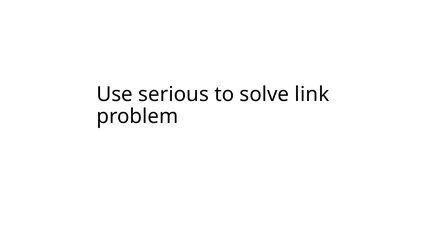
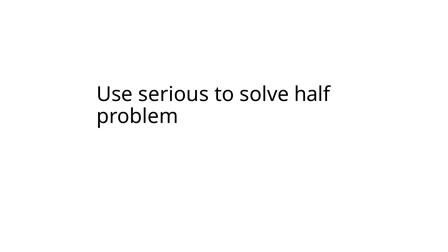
link: link -> half (312, 94)
